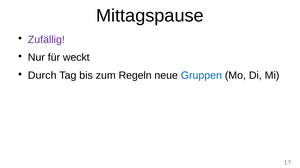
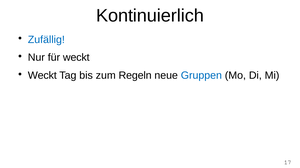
Mittagspause: Mittagspause -> Kontinuierlich (150, 16)
Zufällig colour: purple -> blue (46, 40)
Durch: Durch -> Weckt (42, 76)
